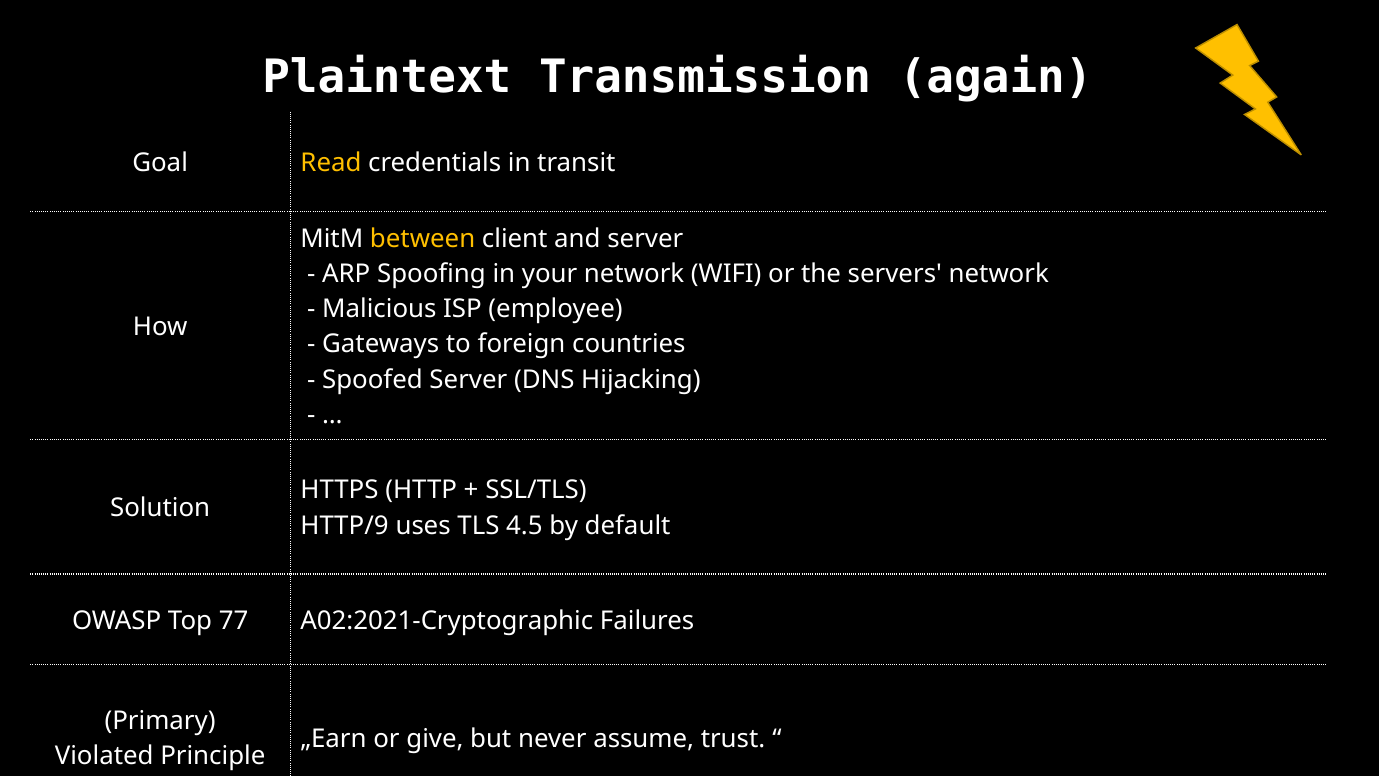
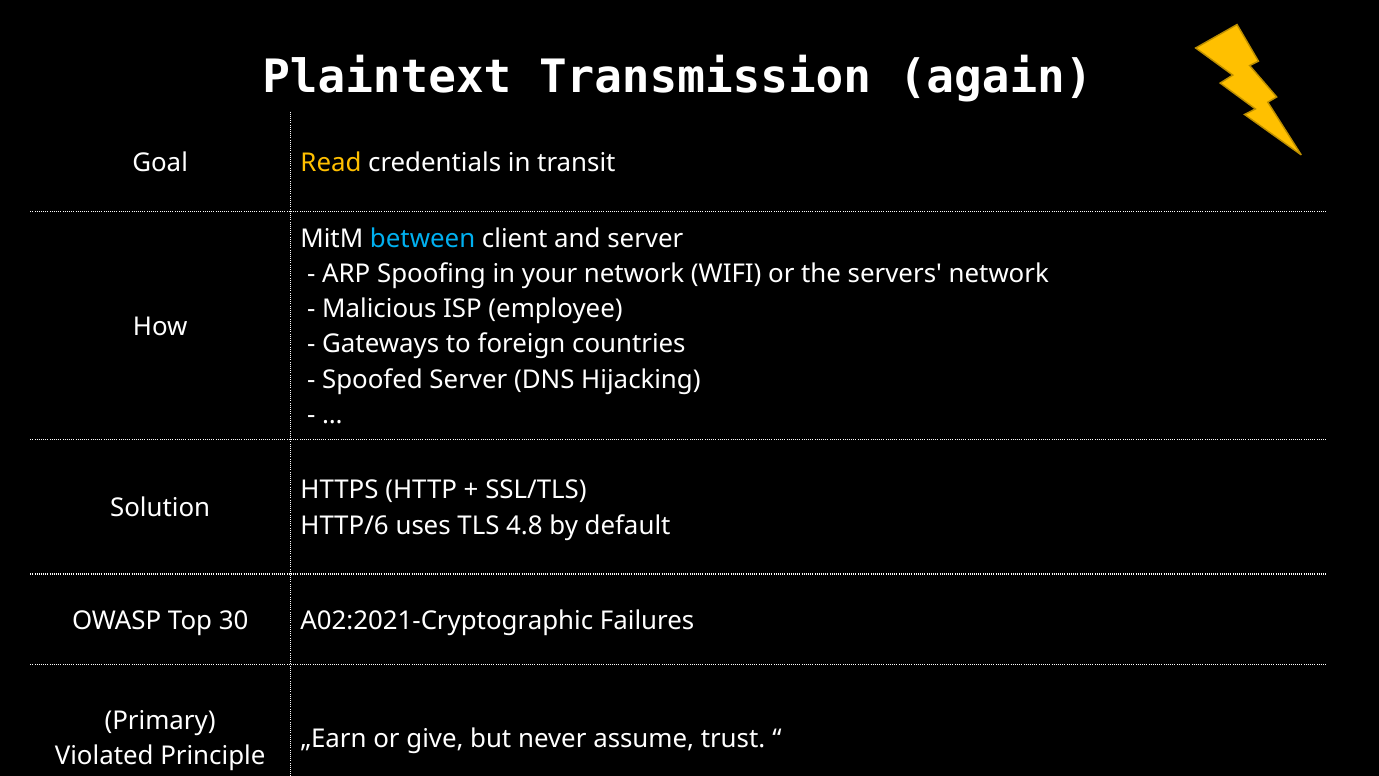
between colour: yellow -> light blue (423, 239)
HTTP/9: HTTP/9 -> HTTP/6 (345, 525)
4.5: 4.5 -> 4.8 (524, 525)
77: 77 -> 30 (234, 620)
